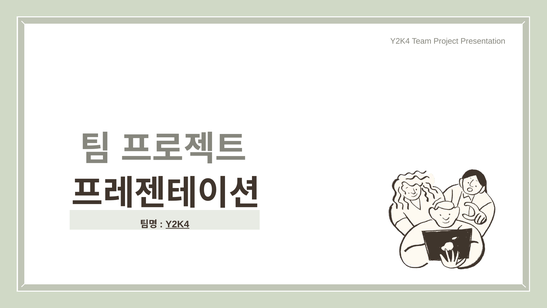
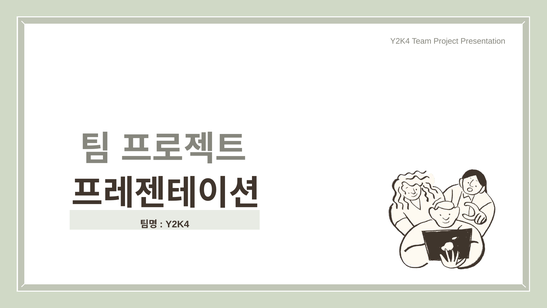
Y2K4 underline: present -> none (177, 224)
